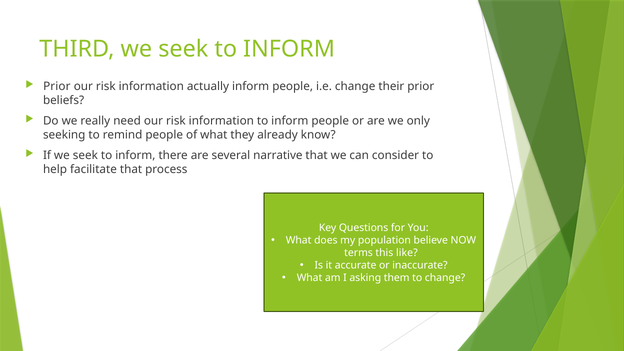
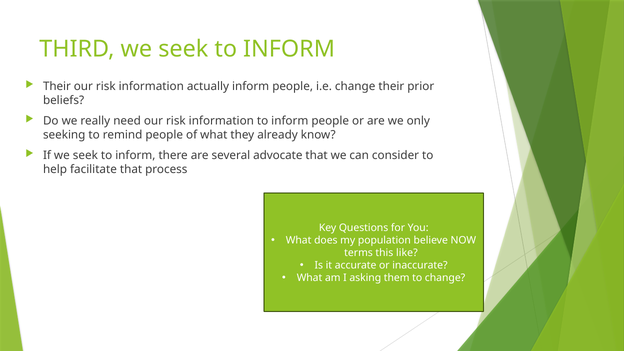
Prior: Prior -> Their (57, 86)
narrative: narrative -> advocate (278, 156)
